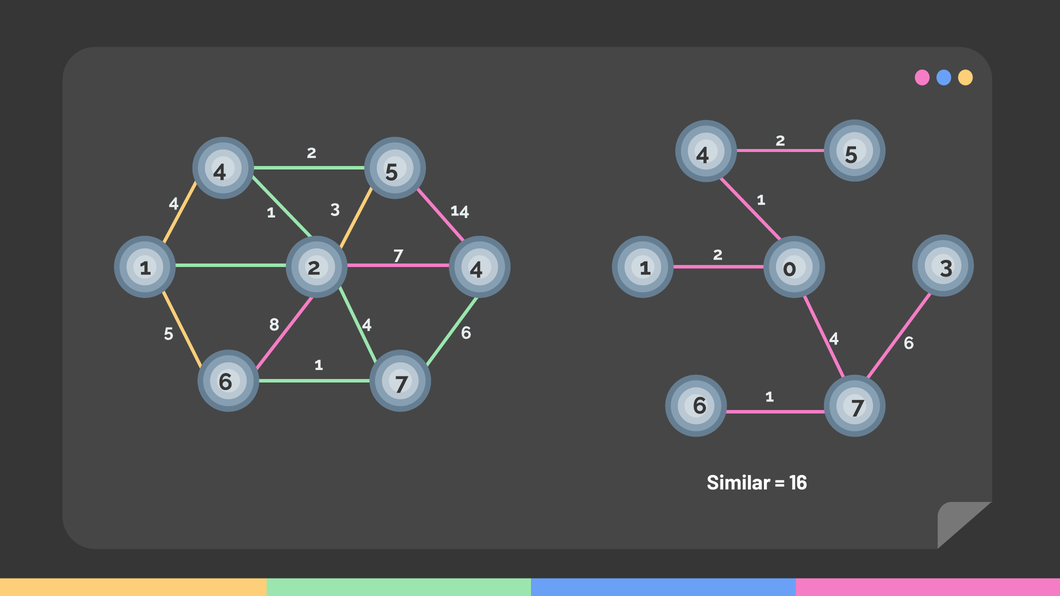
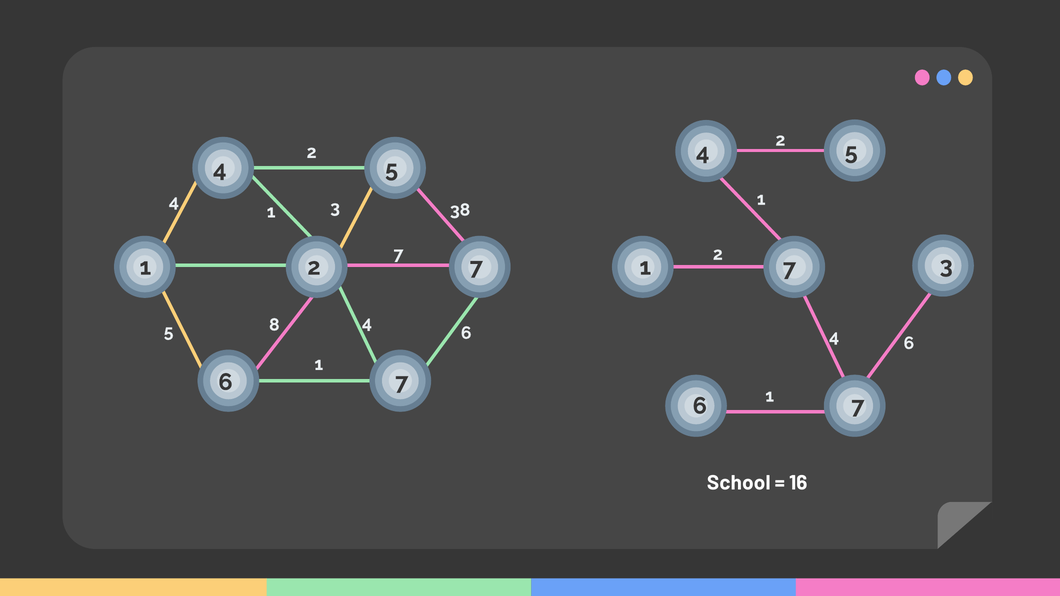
14: 14 -> 38 (460, 210)
4: 4 -> 7 (476, 267)
0: 0 -> 7 (789, 268)
Similar: Similar -> School (739, 483)
